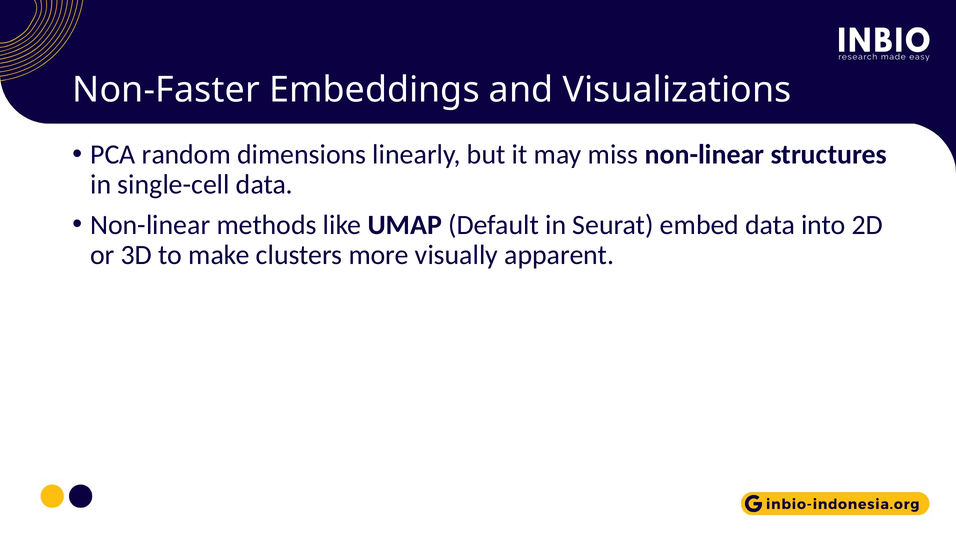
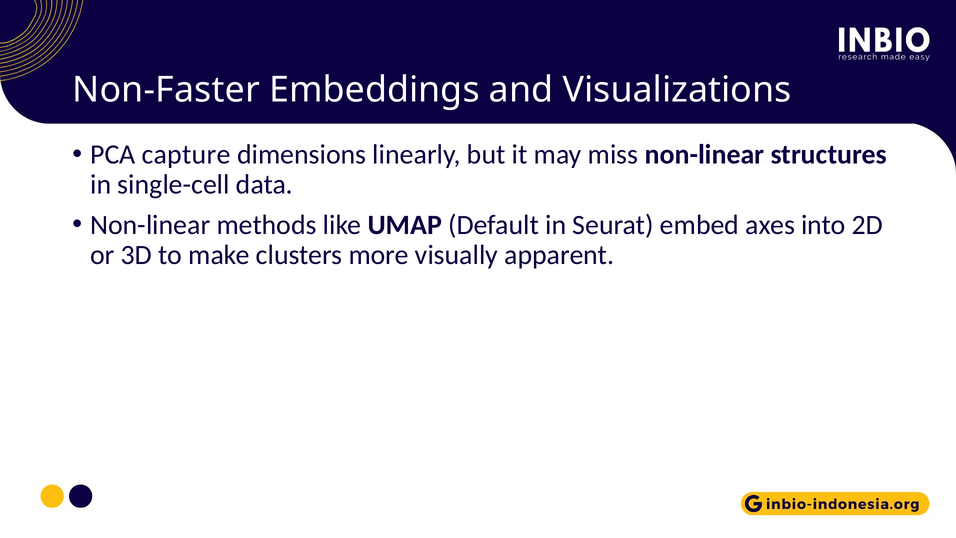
random: random -> capture (186, 155)
embed data: data -> axes (770, 225)
